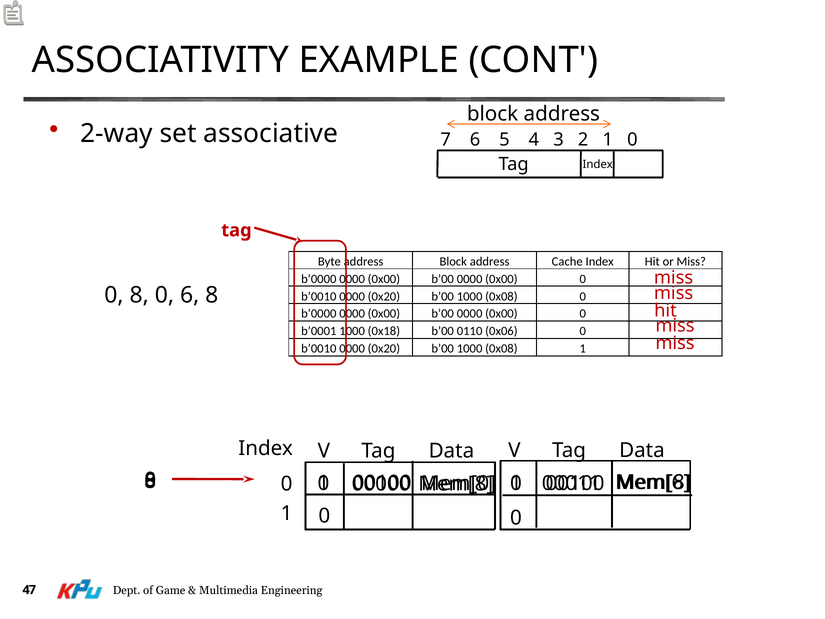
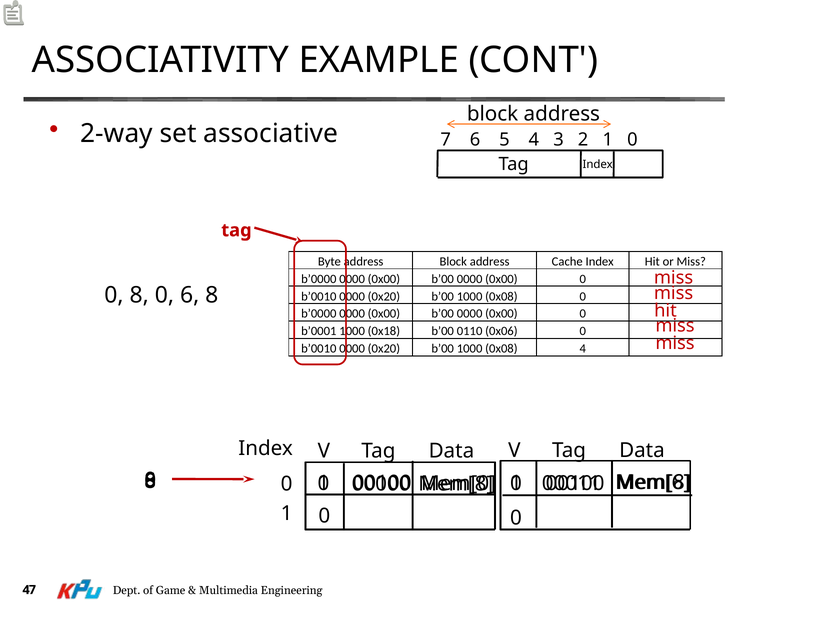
0x08 1: 1 -> 4 (583, 349)
